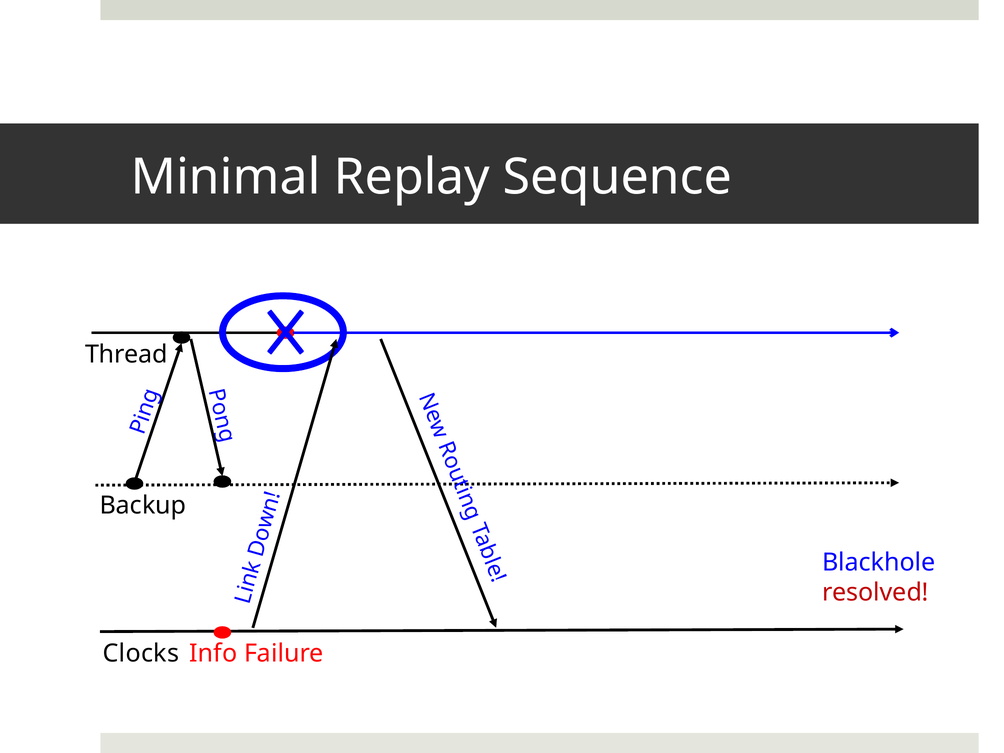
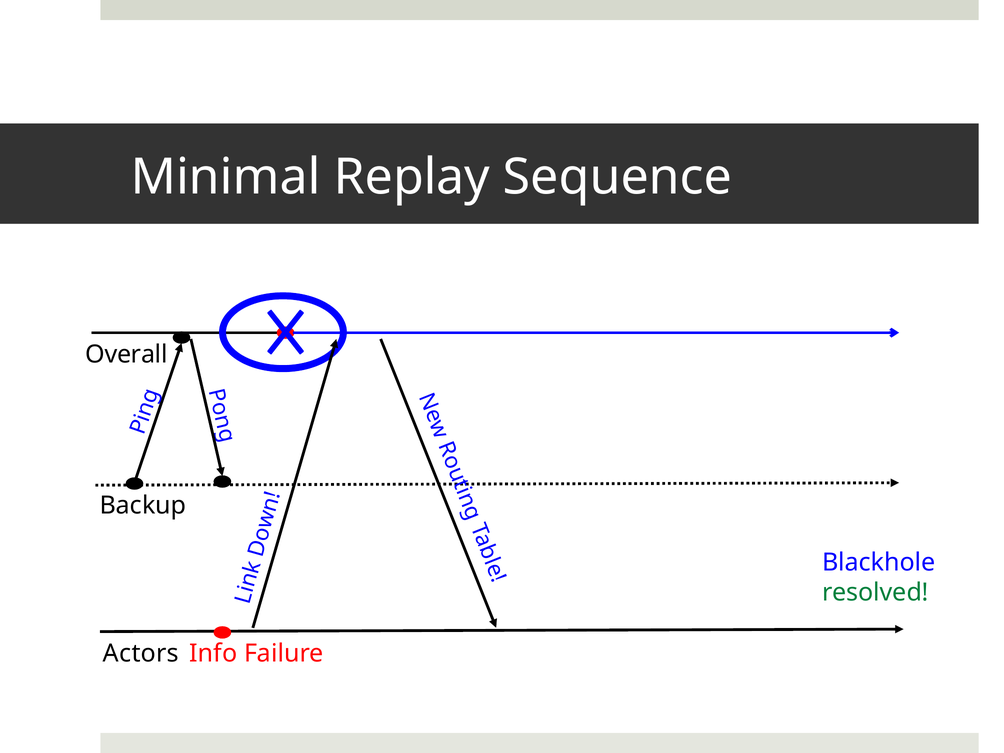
Thread: Thread -> Overall (126, 354)
resolved colour: red -> green (875, 593)
Clocks: Clocks -> Actors (141, 653)
